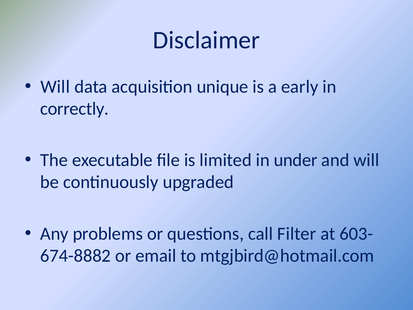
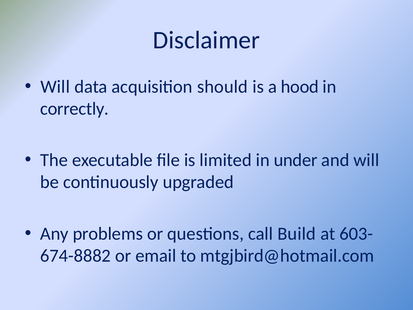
unique: unique -> should (222, 87)
early: early -> hood (300, 87)
Filter: Filter -> Build (297, 234)
